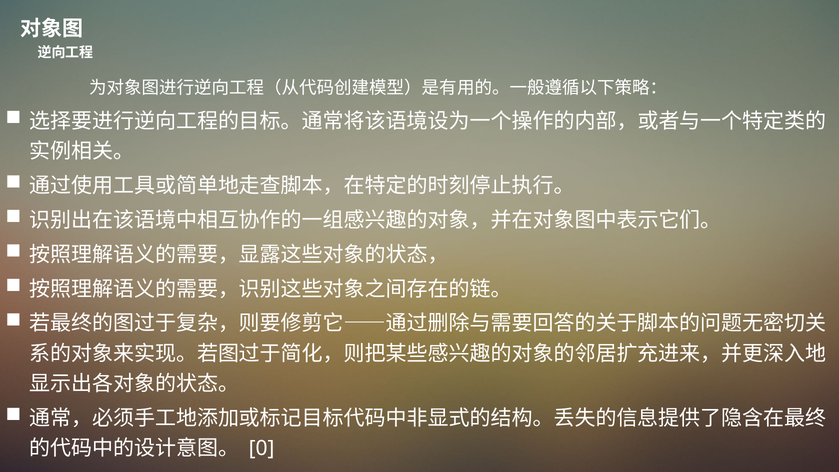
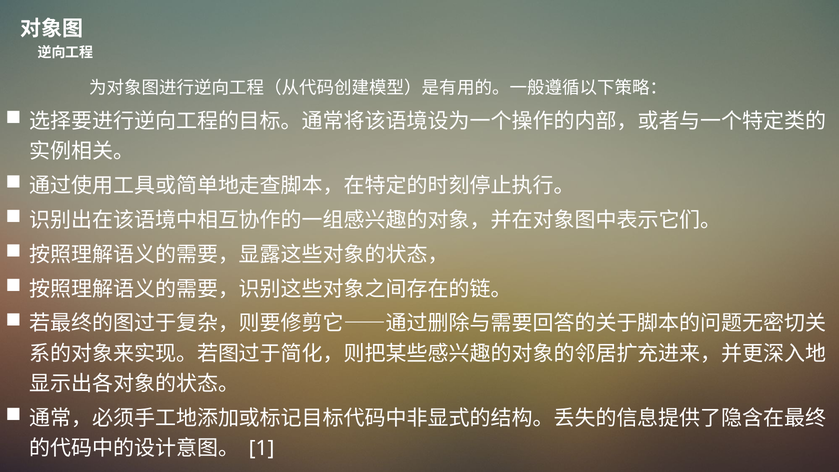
0: 0 -> 1 (262, 448)
